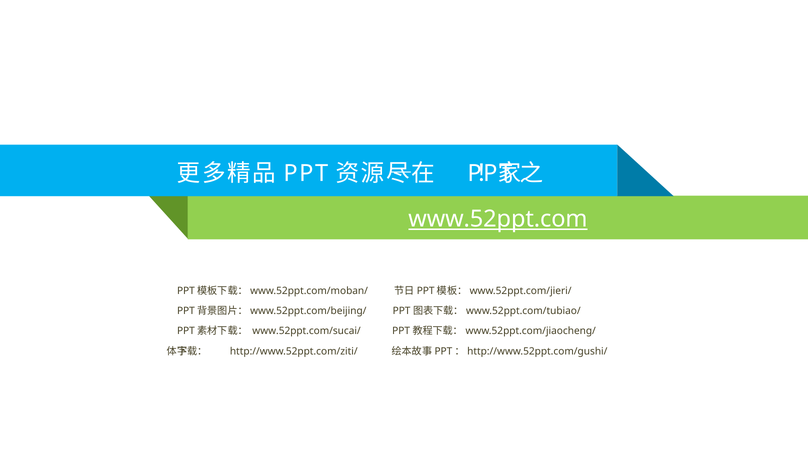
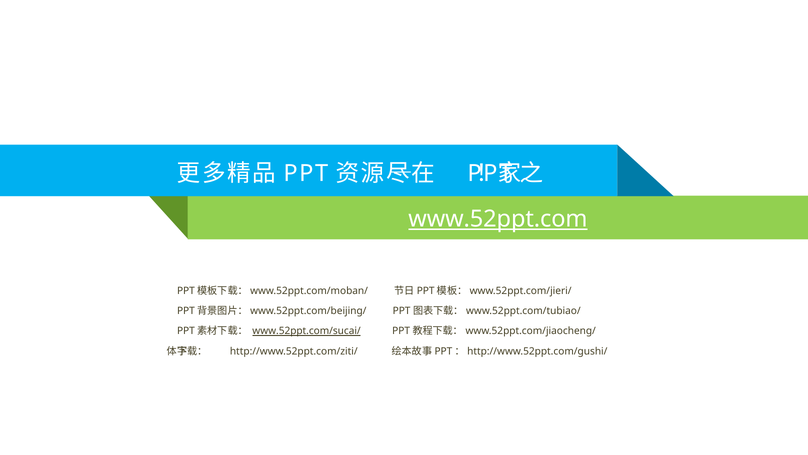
www.52ppt.com/sucai/ underline: none -> present (307, 331)
